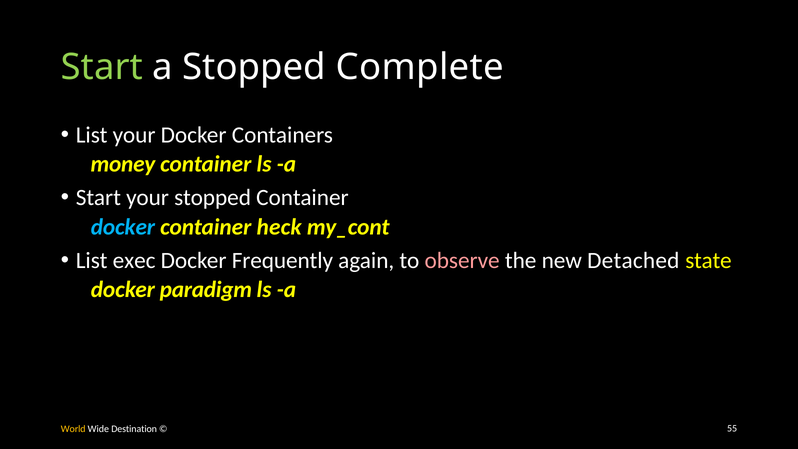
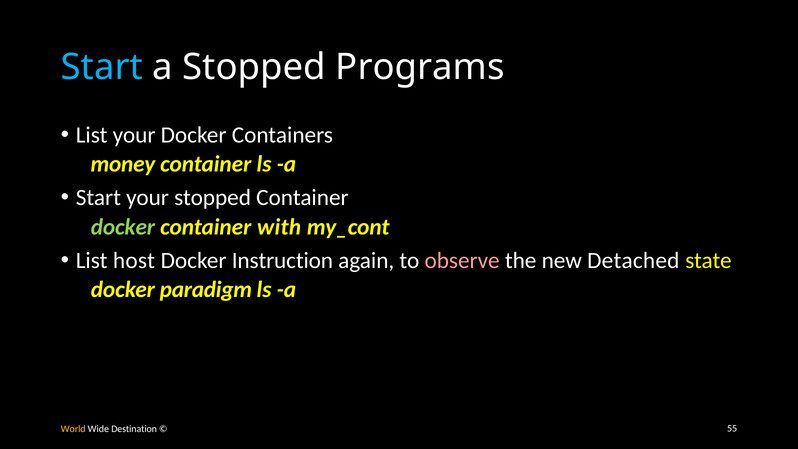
Start colour: light green -> light blue (102, 67)
Complete: Complete -> Programs (420, 67)
docker colour: light blue -> light green (123, 227)
heck: heck -> with (279, 227)
exec: exec -> host (134, 260)
Frequently: Frequently -> Instruction (282, 260)
